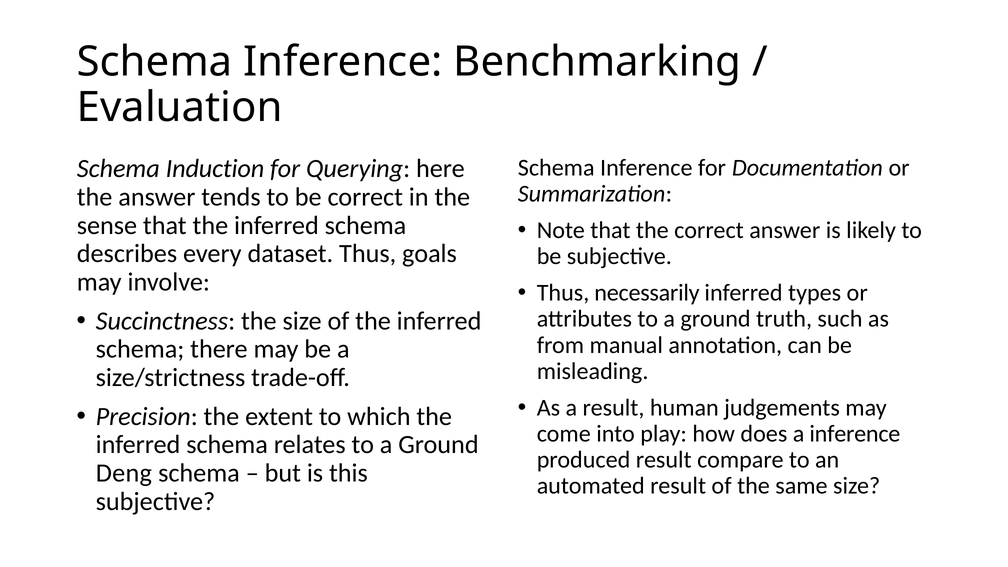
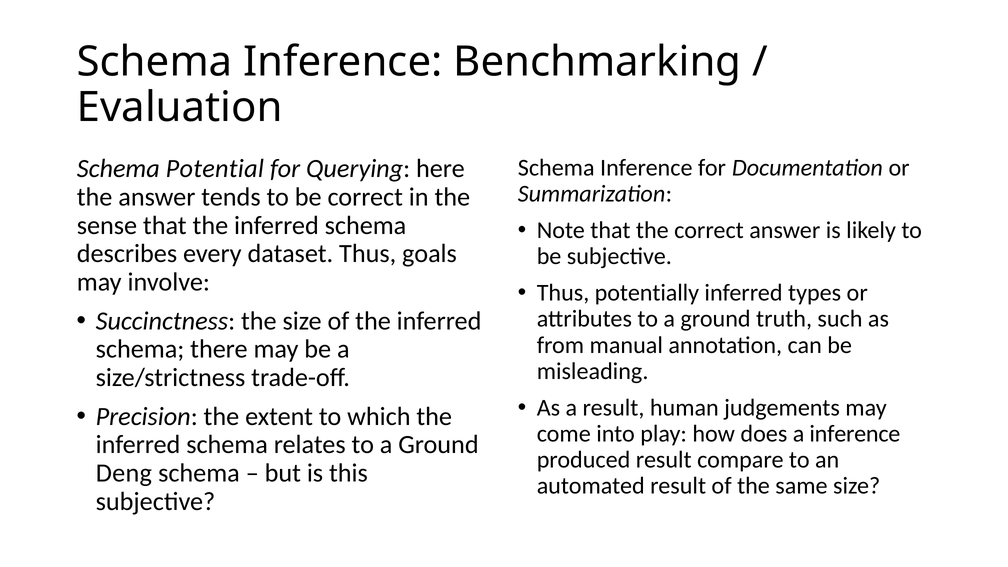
Induction: Induction -> Potential (215, 169)
necessarily: necessarily -> potentially (647, 293)
